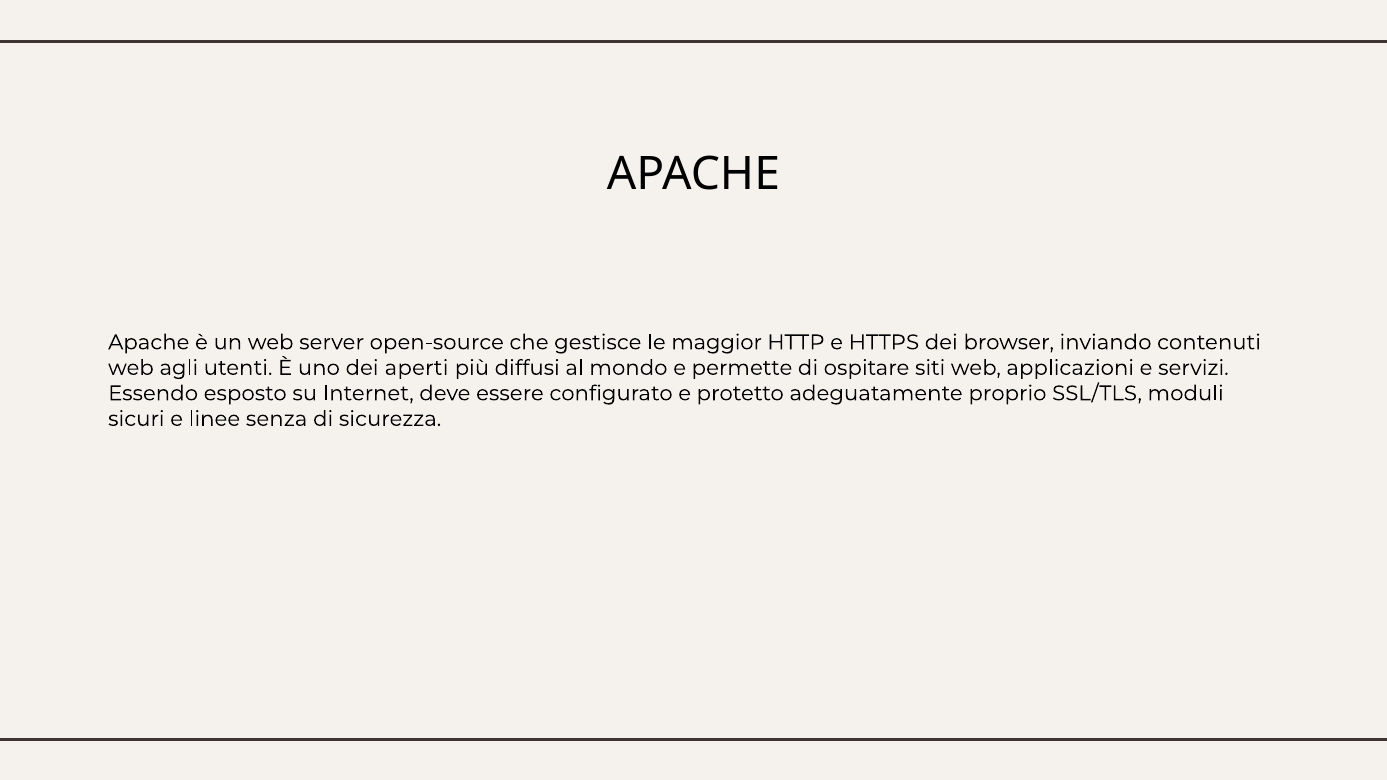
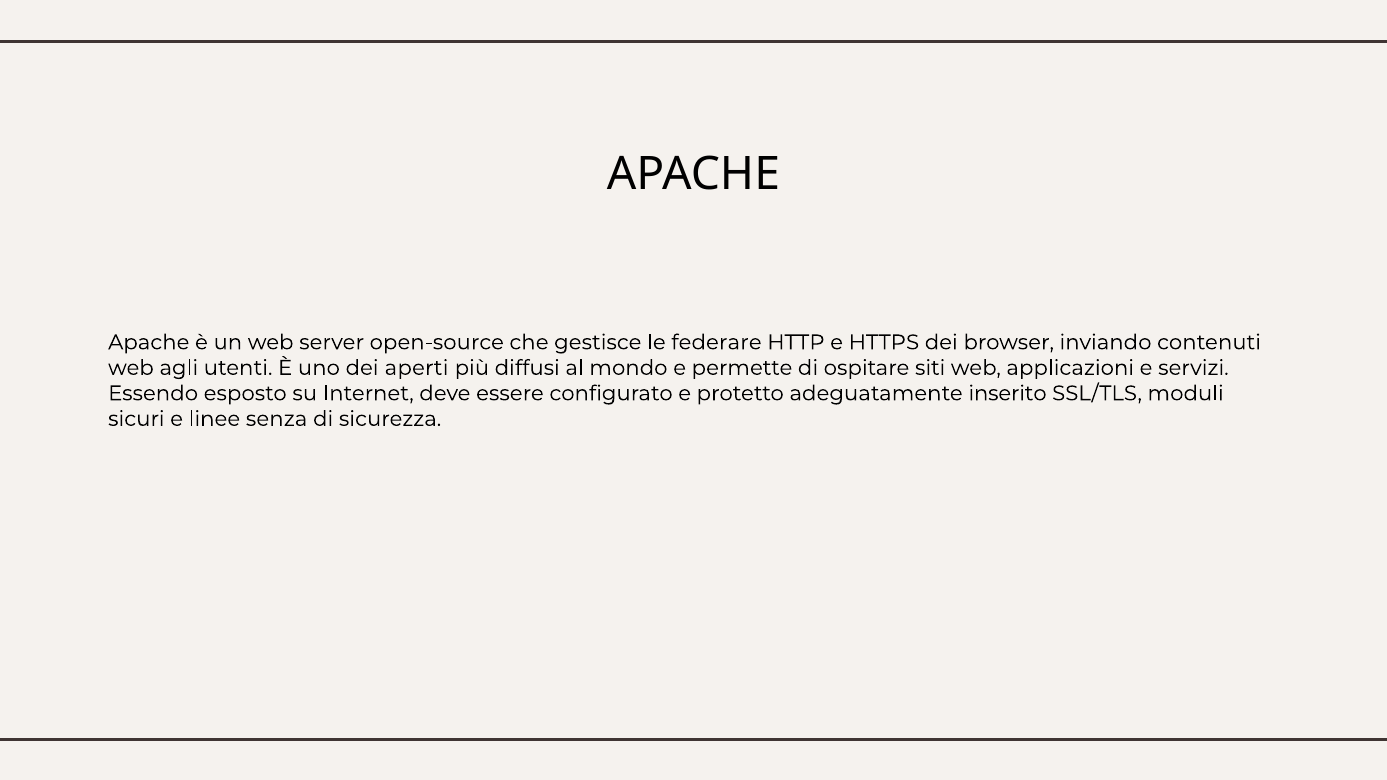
maggior: maggior -> federare (716, 342)
proprio: proprio -> inserito (1008, 393)
